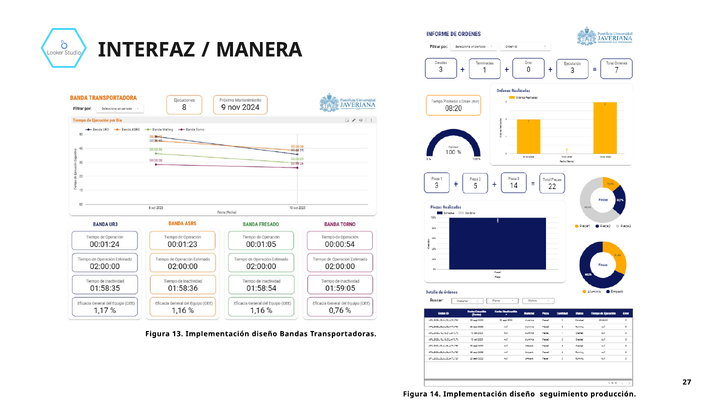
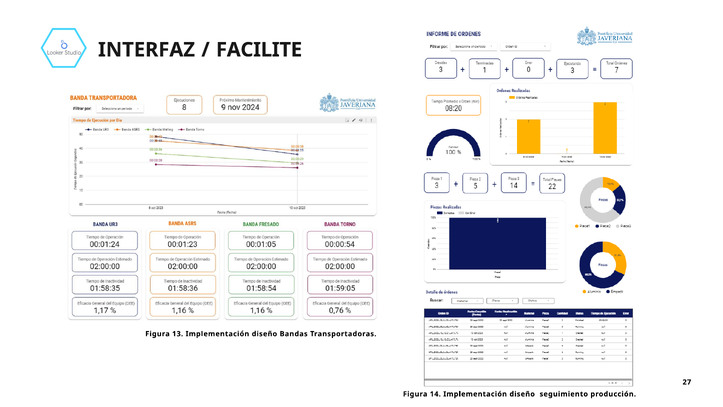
MANERA: MANERA -> FACILITE (259, 50)
